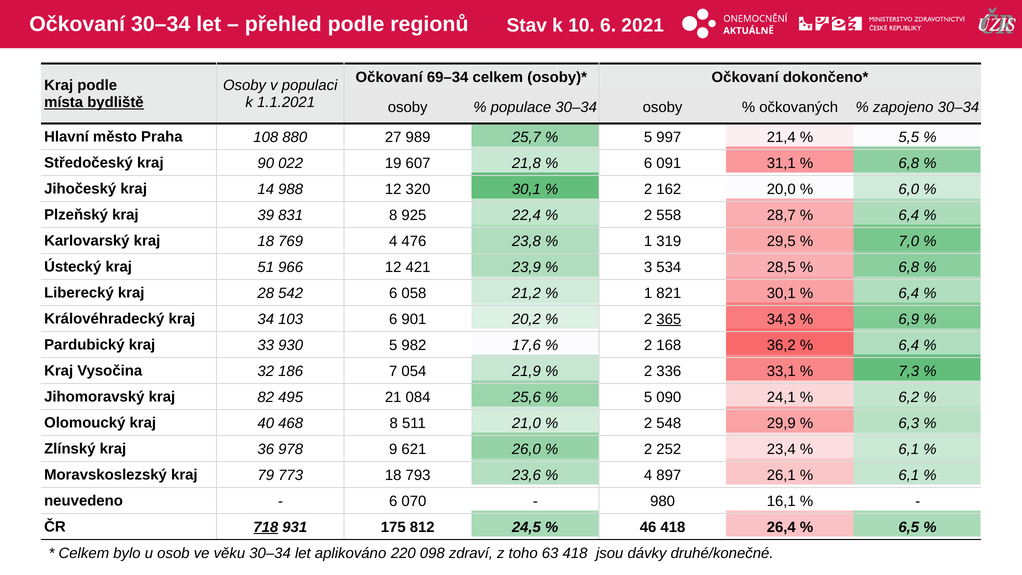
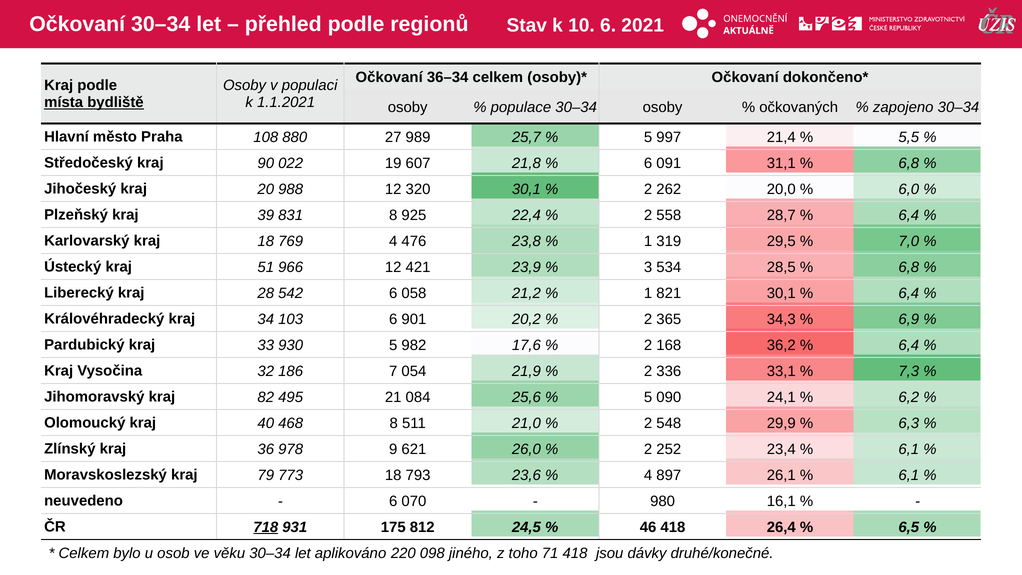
69–34: 69–34 -> 36–34 (448, 78)
14: 14 -> 20 (266, 189)
162: 162 -> 262 (669, 189)
365 underline: present -> none (669, 319)
zdraví: zdraví -> jiného (471, 553)
63: 63 -> 71 (550, 553)
